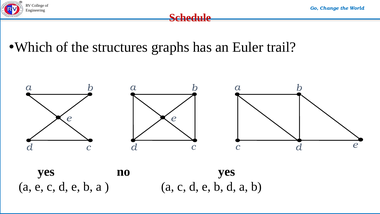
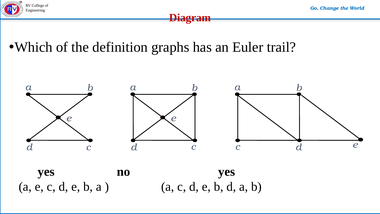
Schedule: Schedule -> Diagram (190, 18)
structures: structures -> definition (120, 47)
